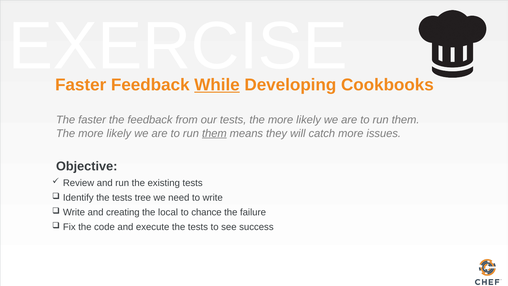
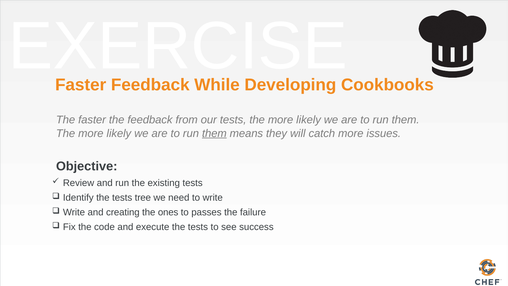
While underline: present -> none (217, 85)
local: local -> ones (168, 212)
chance: chance -> passes (206, 212)
